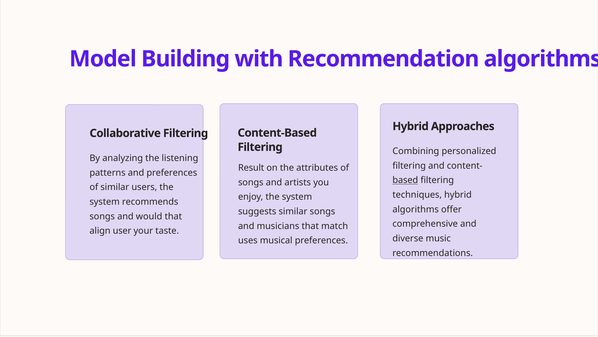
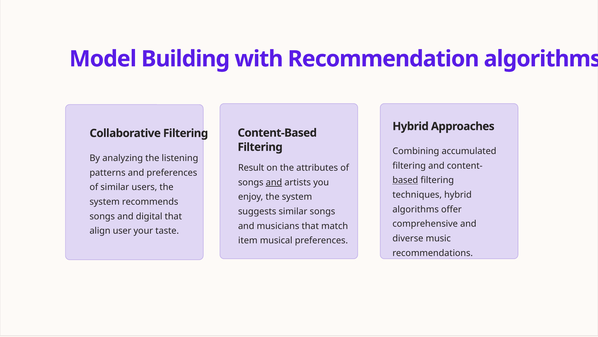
personalized: personalized -> accumulated (469, 151)
and underline: none -> present (274, 182)
would: would -> digital (149, 216)
uses: uses -> item (248, 240)
